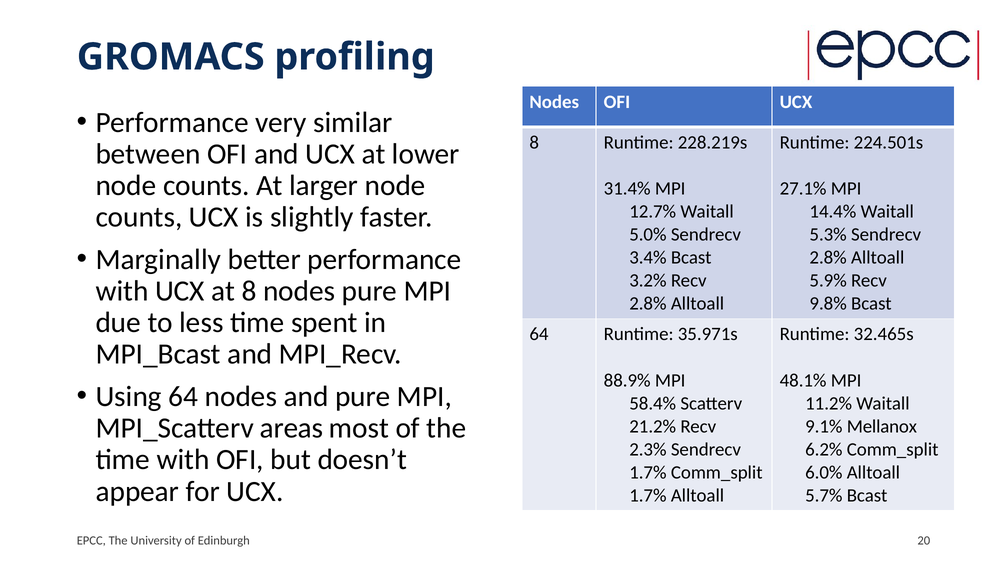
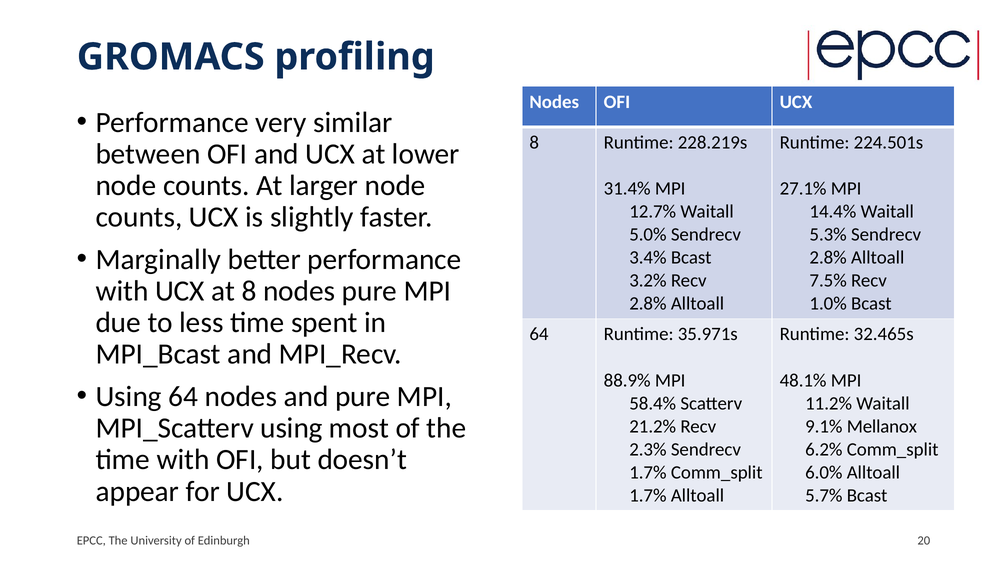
5.9%: 5.9% -> 7.5% (828, 281)
9.8%: 9.8% -> 1.0% (828, 304)
MPI_Scatterv areas: areas -> using (291, 428)
